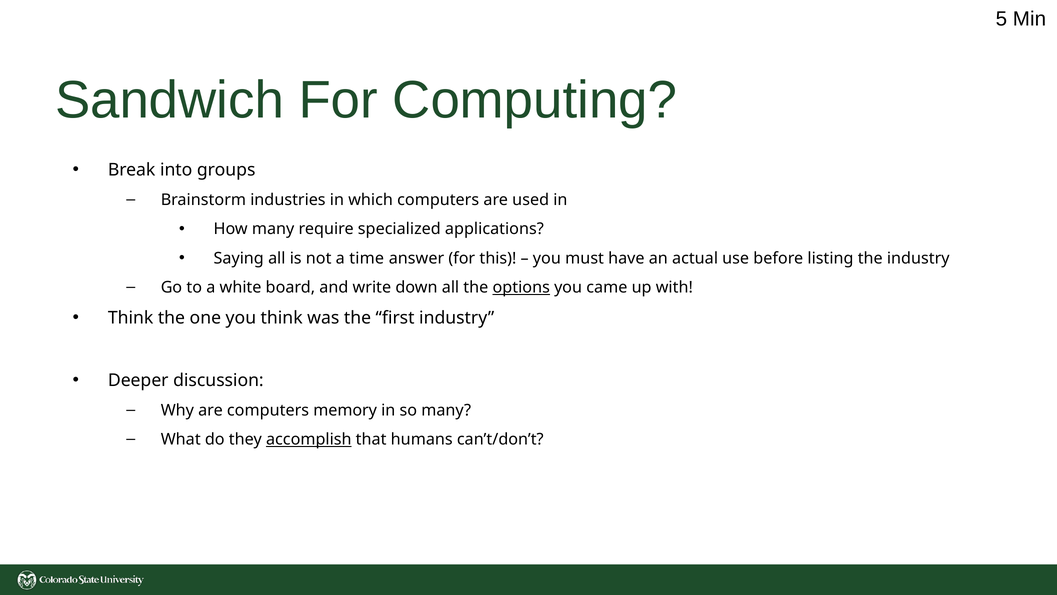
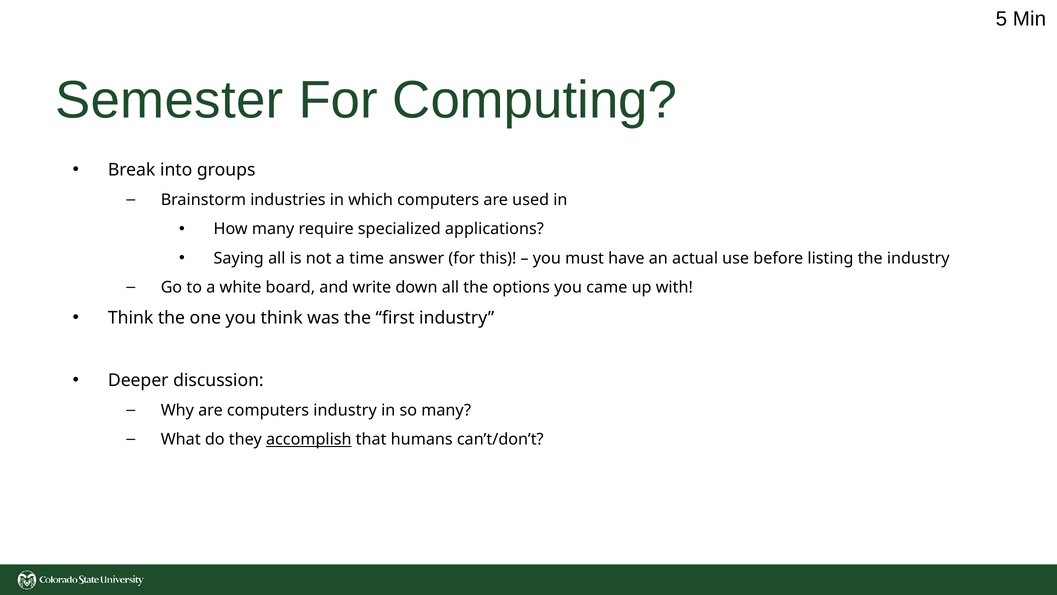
Sandwich: Sandwich -> Semester (169, 100)
options underline: present -> none (521, 287)
computers memory: memory -> industry (345, 410)
